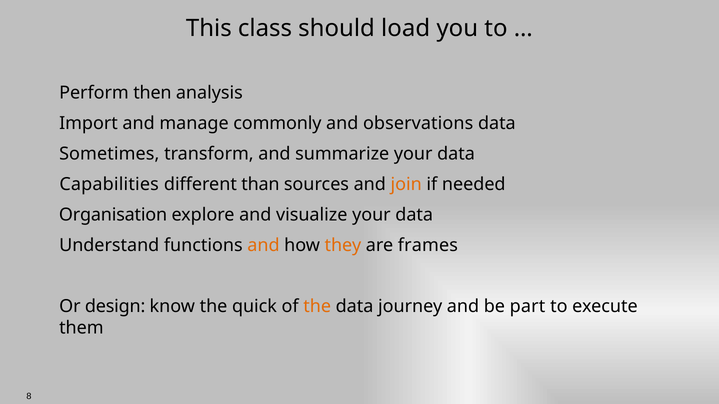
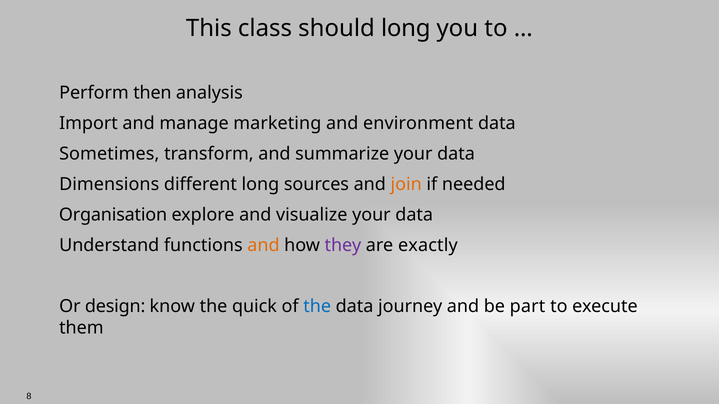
should load: load -> long (406, 29)
commonly: commonly -> marketing (277, 123)
observations: observations -> environment (418, 123)
Capabilities: Capabilities -> Dimensions (109, 184)
different than: than -> long (260, 184)
they colour: orange -> purple (343, 245)
frames: frames -> exactly (428, 245)
the colour: orange -> blue (317, 307)
